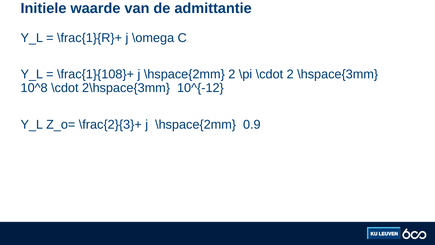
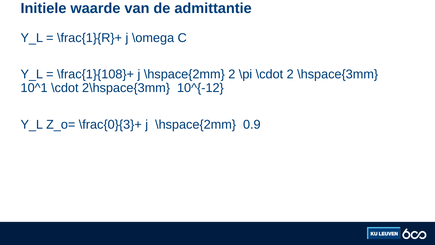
10^8: 10^8 -> 10^1 (34, 88)
\frac{2}{3}+: \frac{2}{3}+ -> \frac{0}{3}+ (110, 124)
